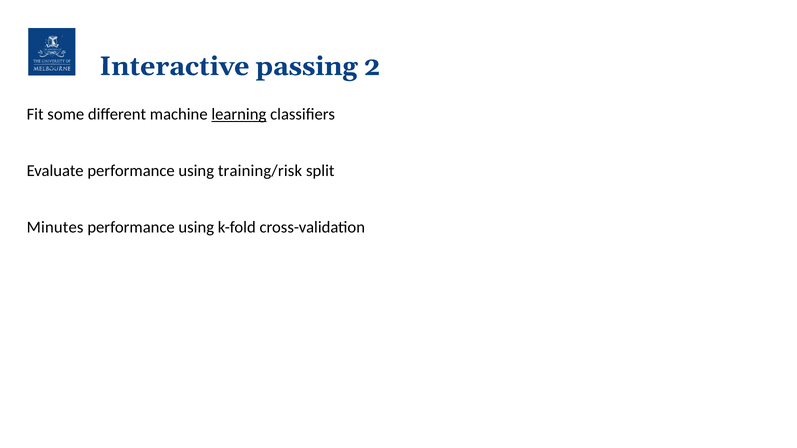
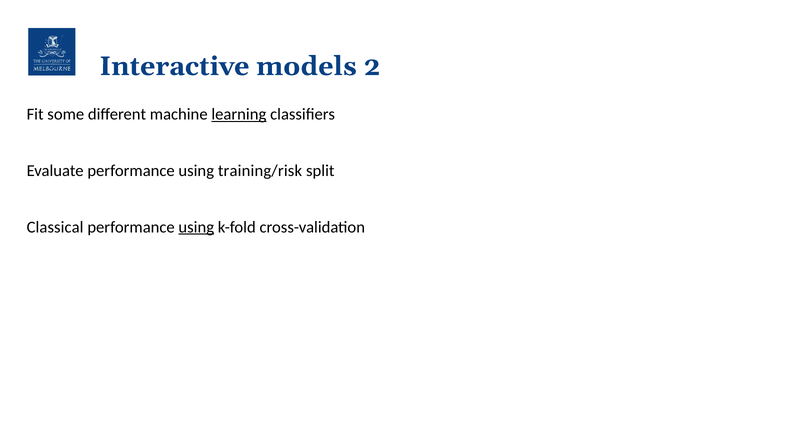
passing: passing -> models (306, 66)
Minutes: Minutes -> Classical (55, 227)
using underline: none -> present (196, 227)
